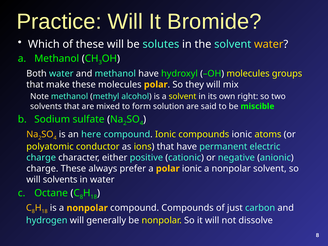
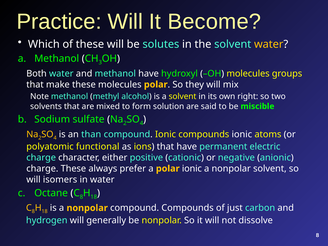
Bromide: Bromide -> Become (214, 22)
here: here -> than (91, 134)
conductor: conductor -> functional (98, 147)
will solvents: solvents -> isomers (60, 180)
